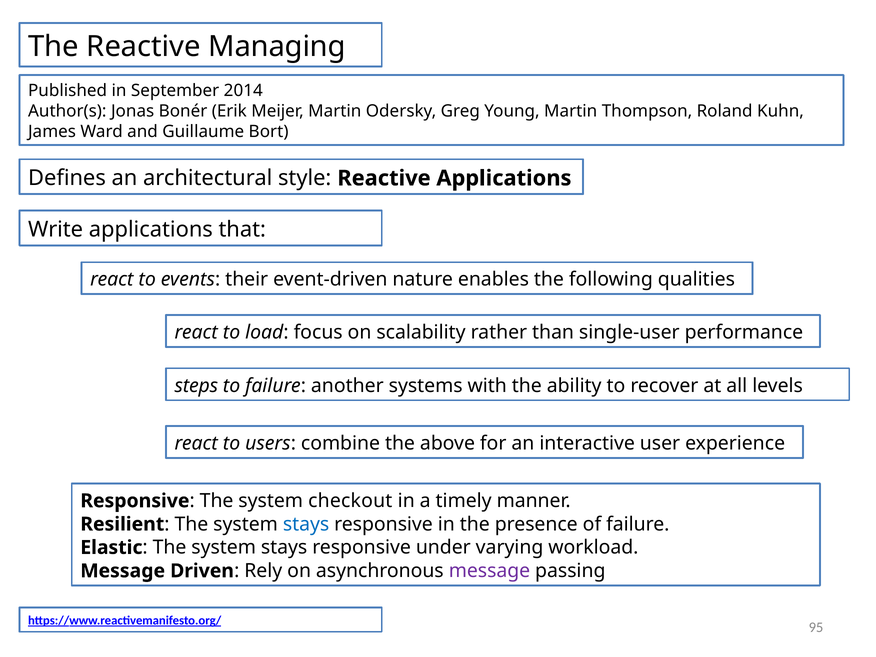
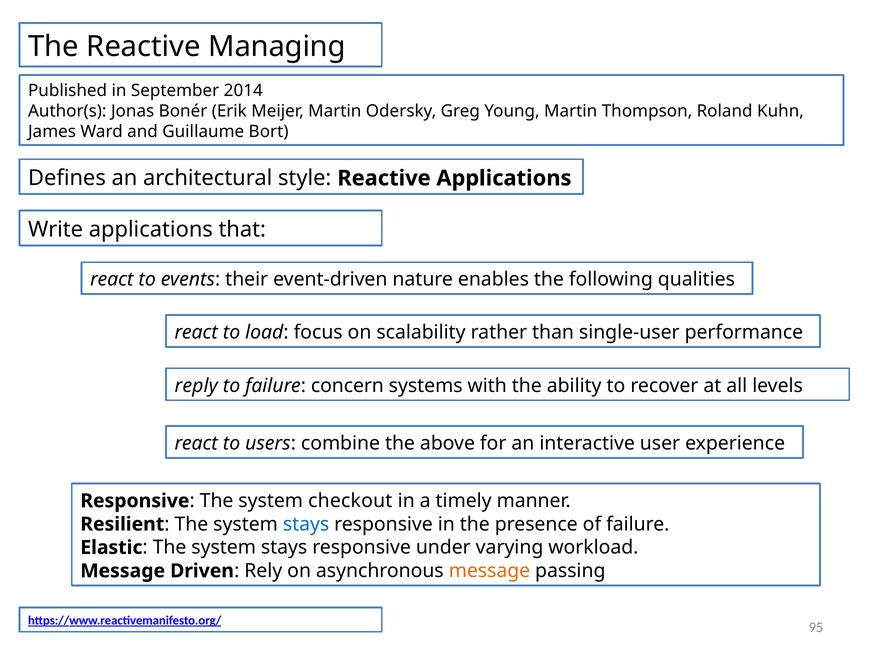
steps: steps -> reply (196, 386)
another: another -> concern (347, 386)
message colour: purple -> orange (489, 571)
